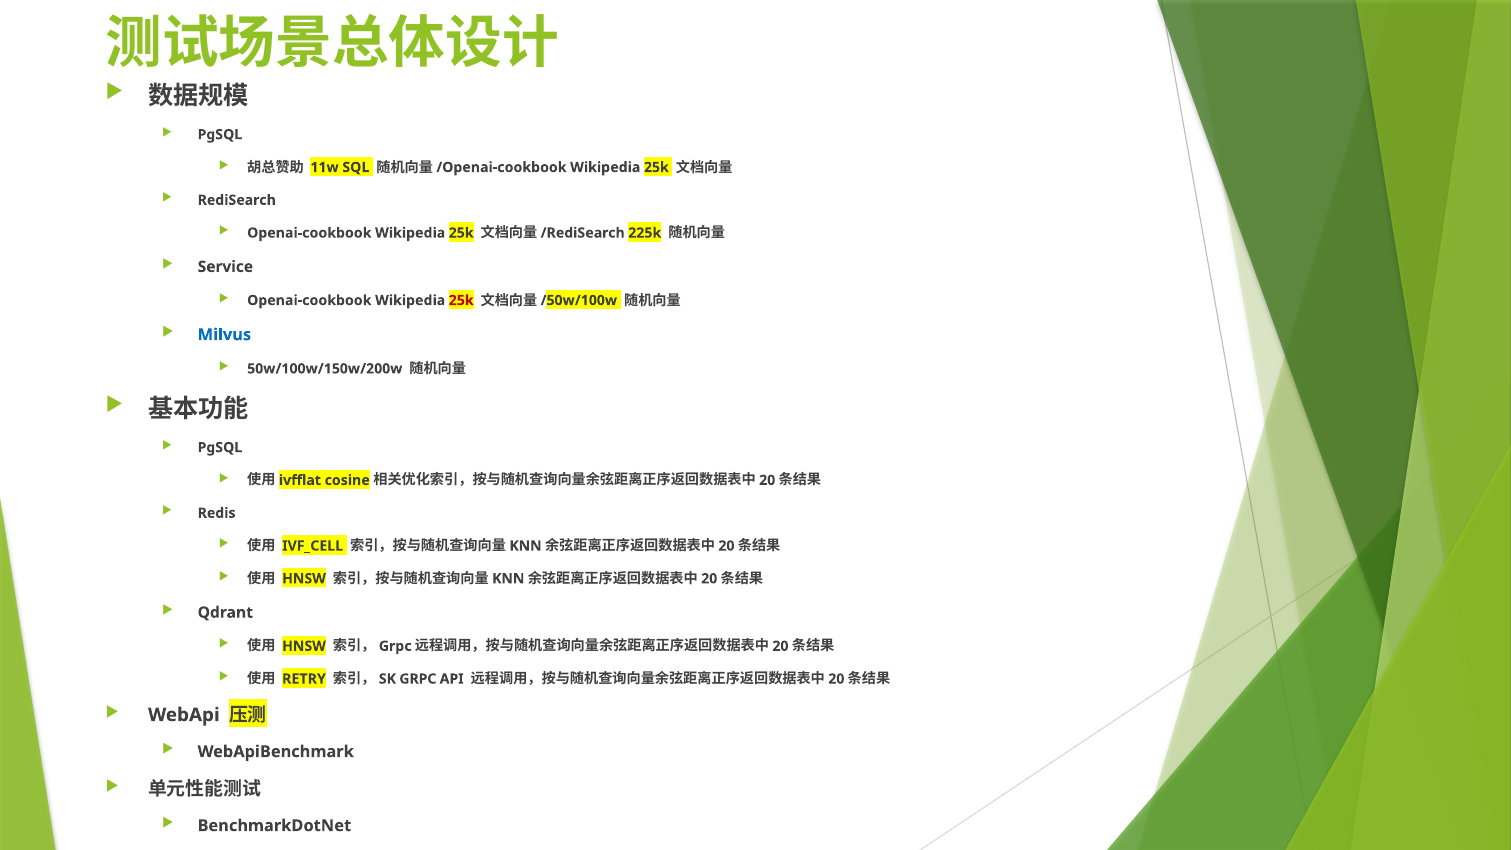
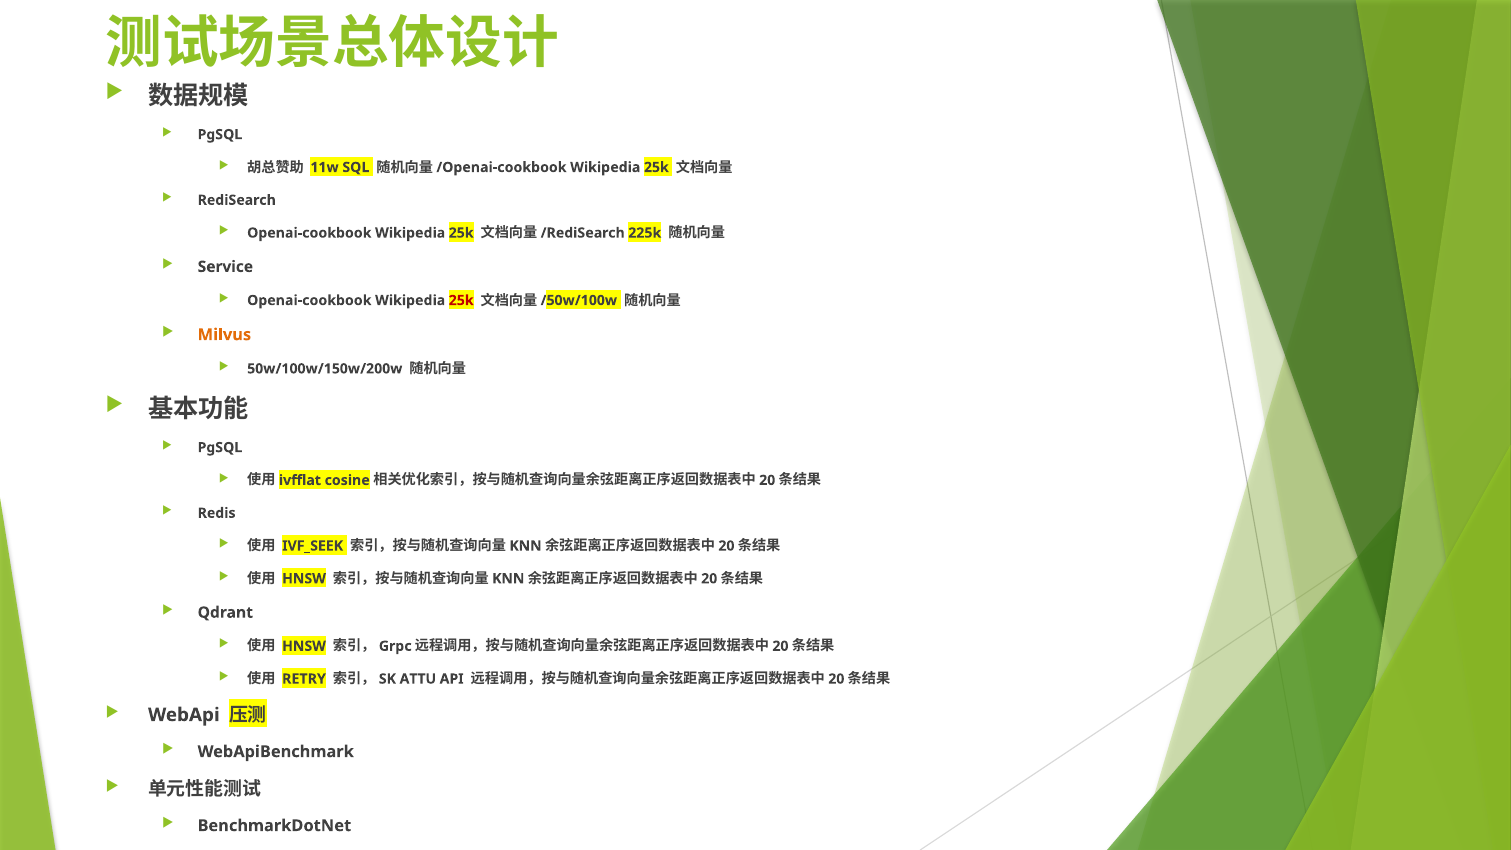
Milvus colour: blue -> orange (224, 335)
IVF_CELL: IVF_CELL -> IVF_SEEK (313, 546)
GRPC: GRPC -> ATTU (418, 679)
